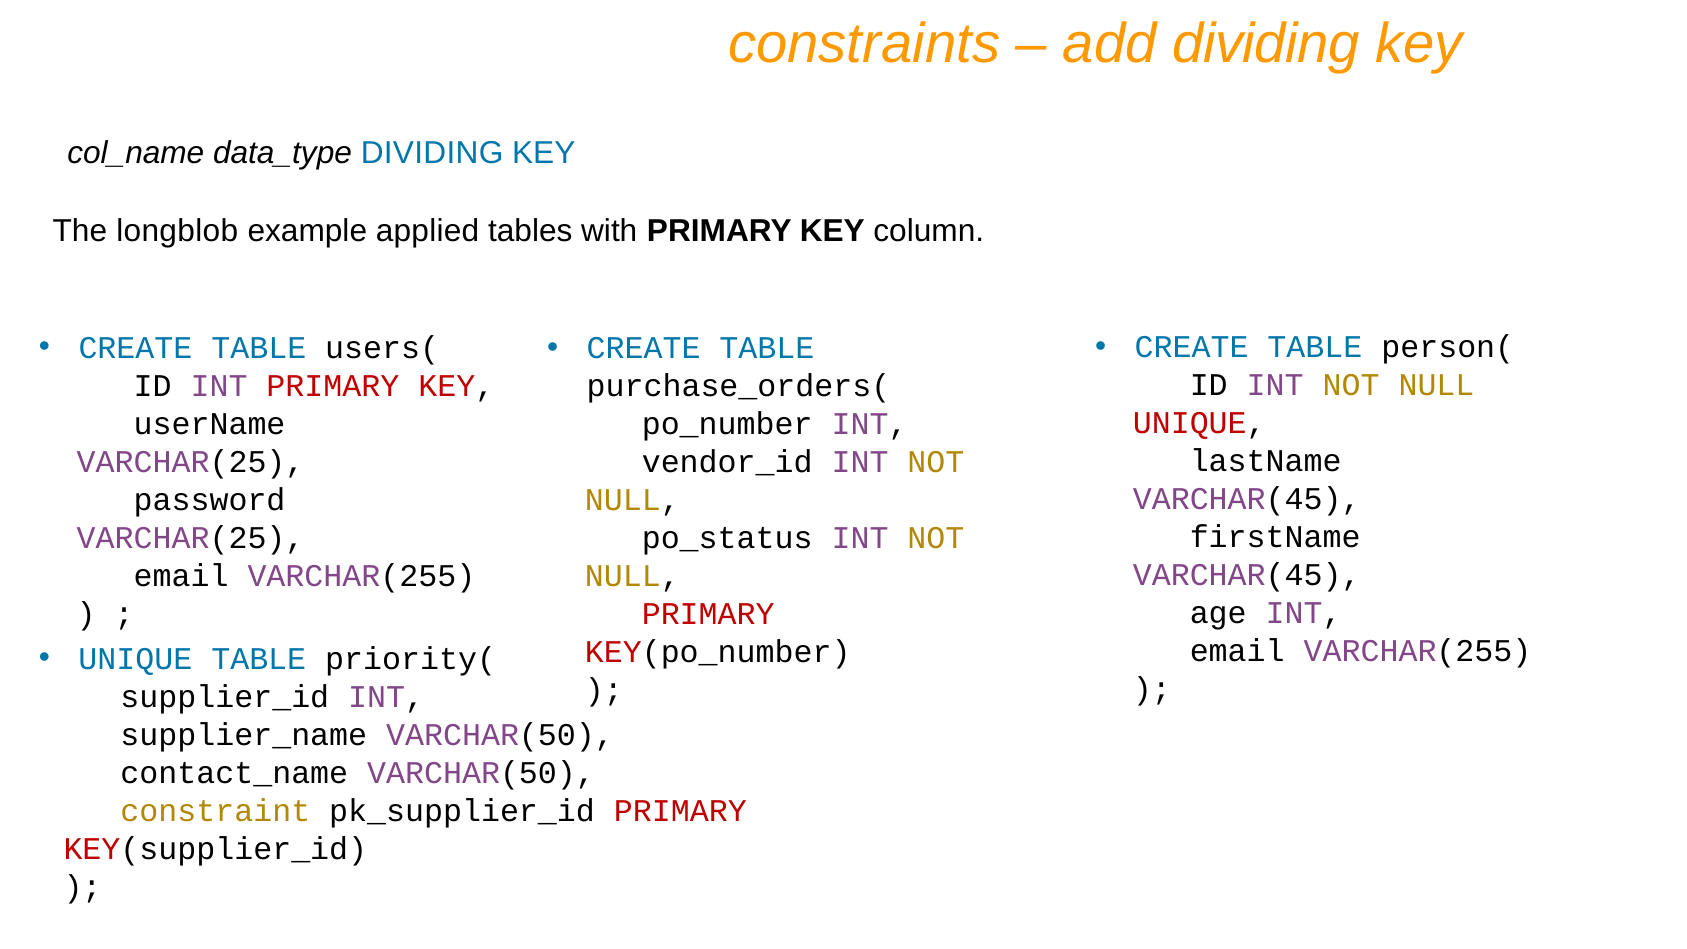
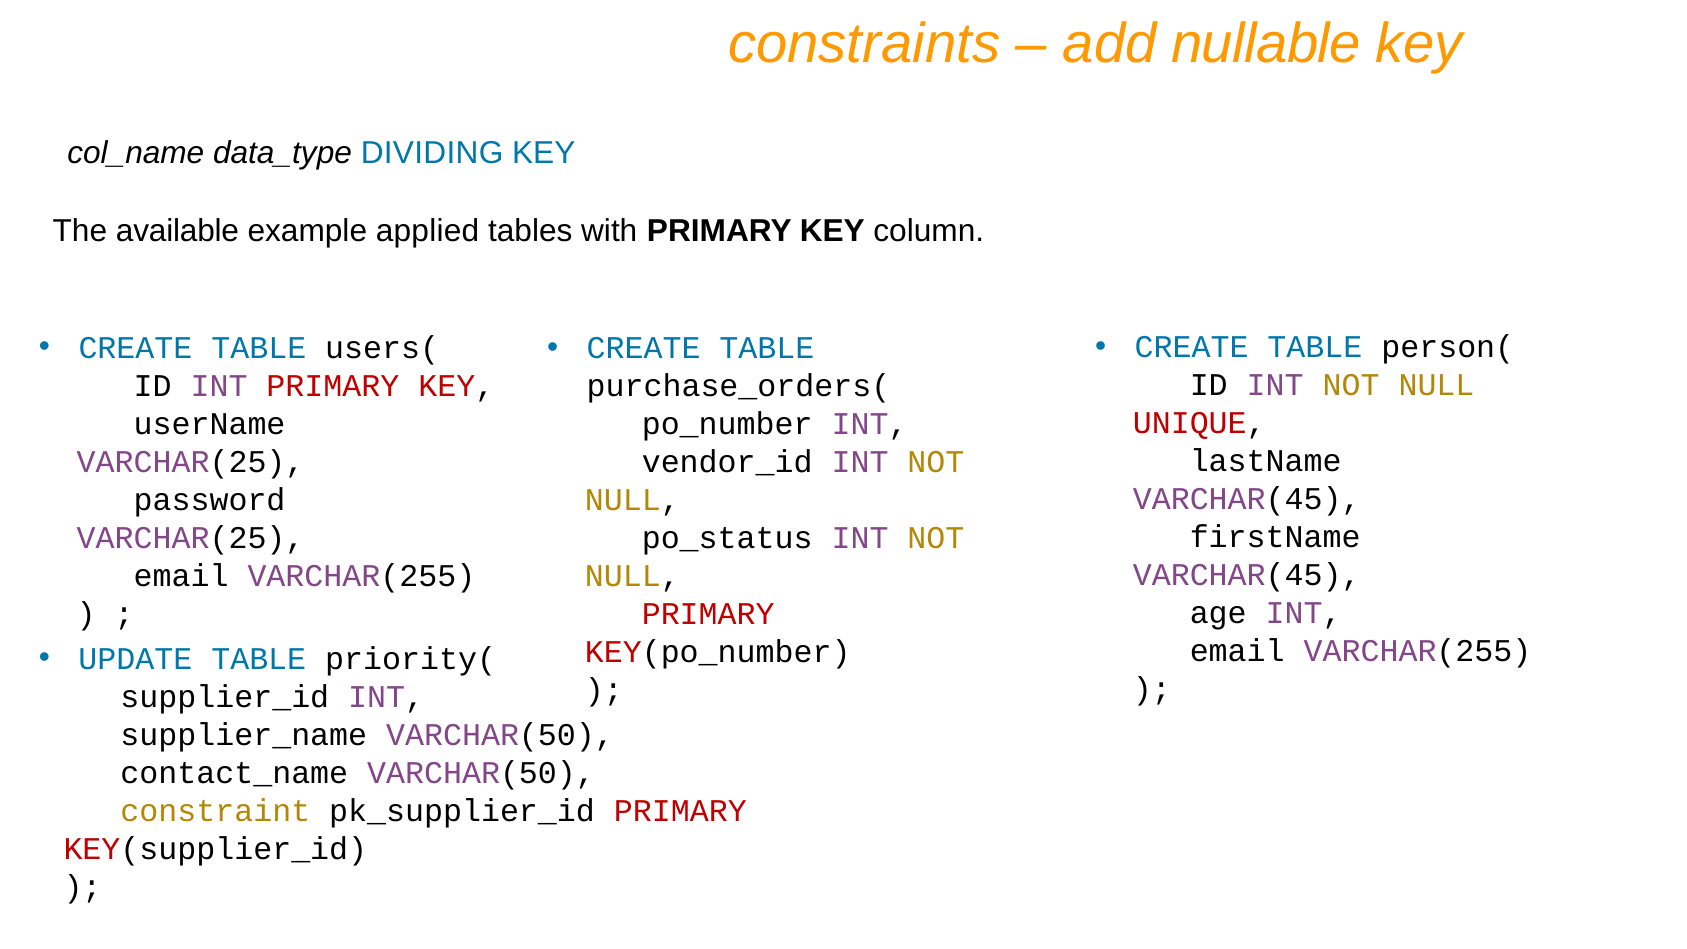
add dividing: dividing -> nullable (1266, 44)
longblob: longblob -> available (177, 231)
UNIQUE: UNIQUE -> UPDATE (135, 659)
